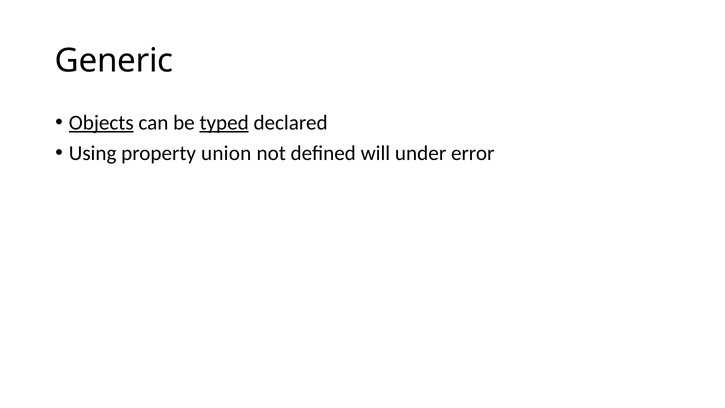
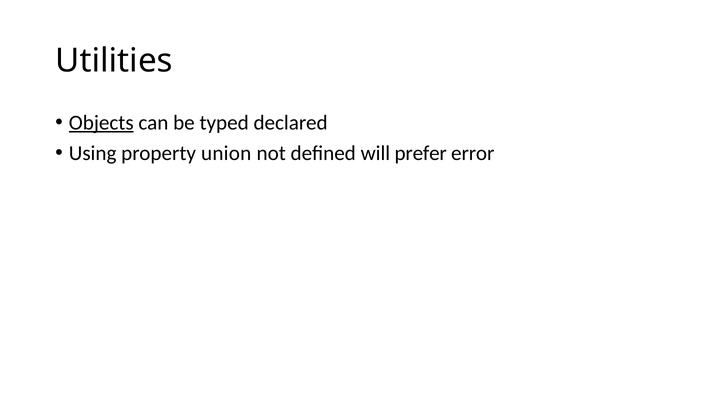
Generic: Generic -> Utilities (114, 61)
typed underline: present -> none (224, 123)
under: under -> prefer (421, 153)
